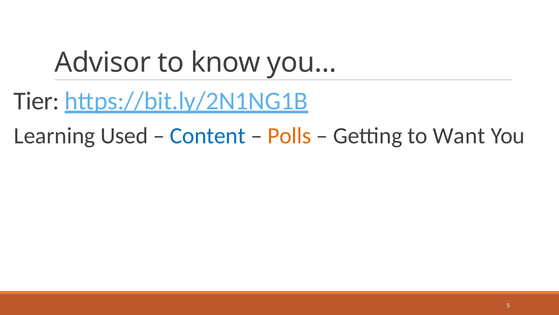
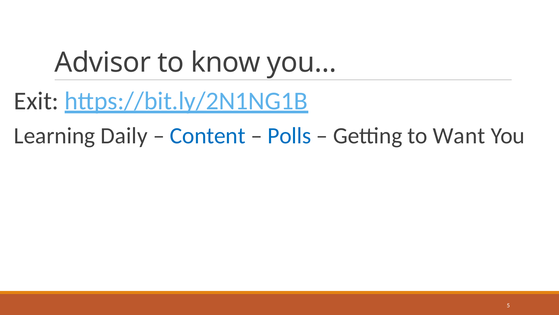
Tier: Tier -> Exit (36, 101)
Used: Used -> Daily (124, 135)
Polls colour: orange -> blue (289, 135)
